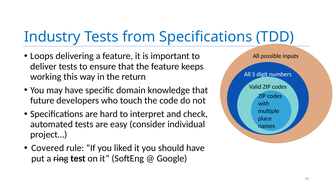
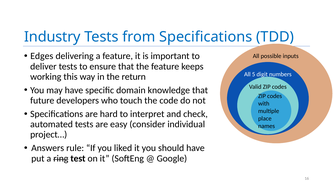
Loops: Loops -> Edges (42, 56)
Covered: Covered -> Answers (48, 148)
